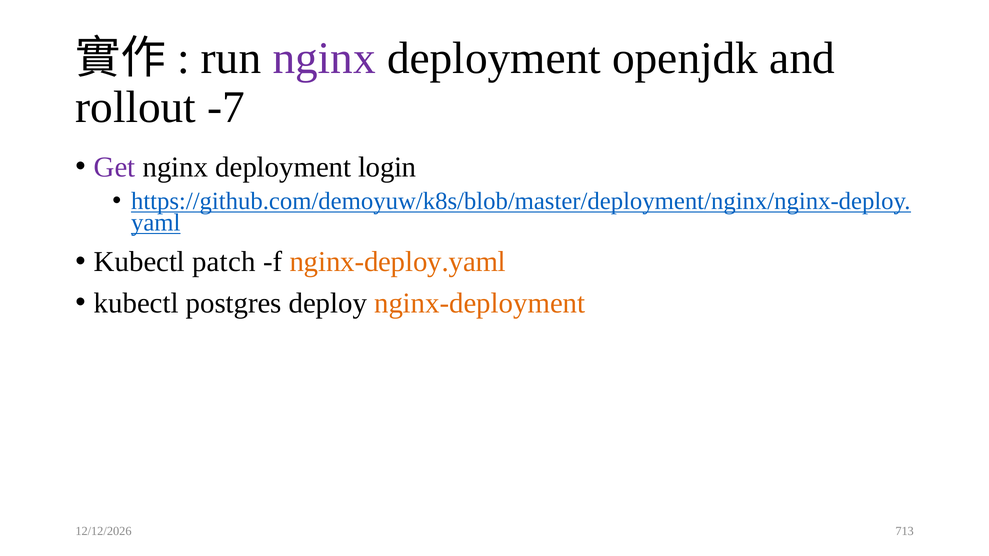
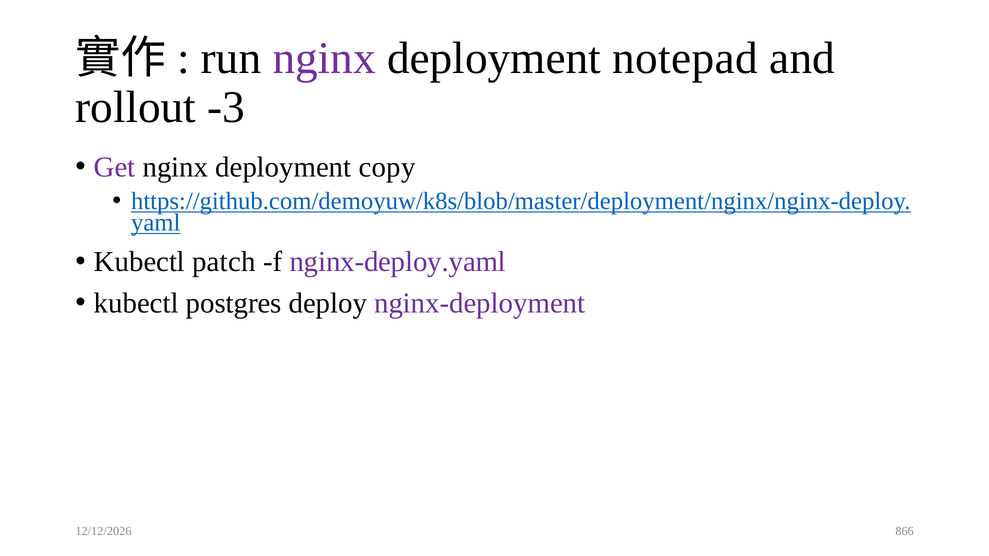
openjdk: openjdk -> notepad (685, 59)
-7: -7 -> -3 (226, 108)
login: login -> copy (387, 167)
nginx-deploy.yaml colour: orange -> purple (398, 262)
nginx-deployment colour: orange -> purple (480, 303)
713: 713 -> 866 (905, 531)
